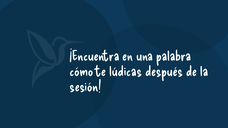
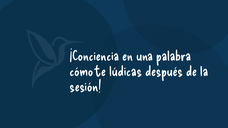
¡Encuentra: ¡Encuentra -> ¡Conciencia (94, 56)
